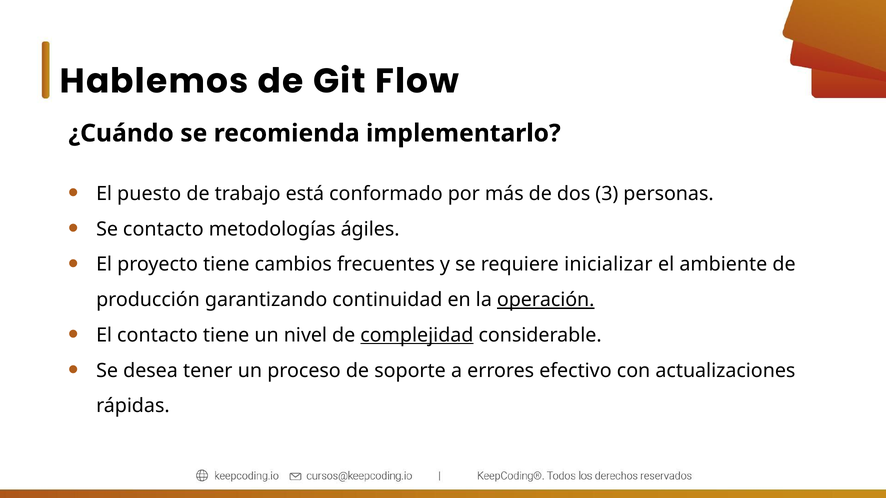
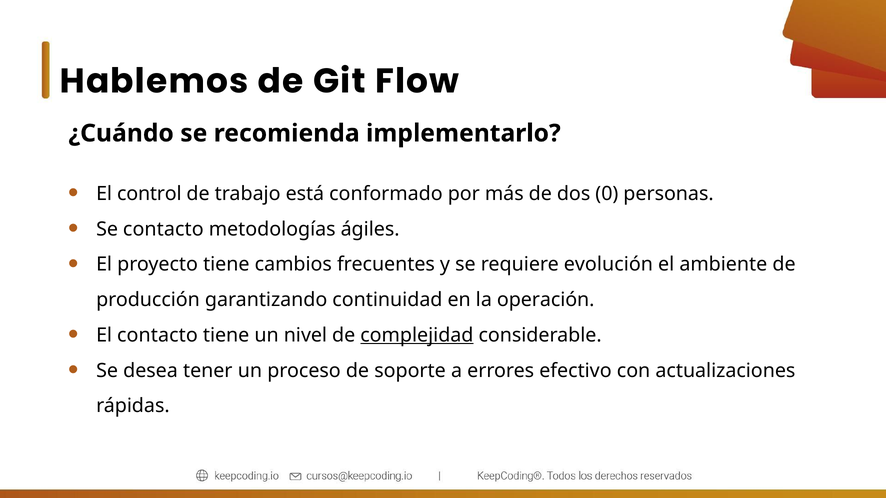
puesto: puesto -> control (149, 194)
3: 3 -> 0 (607, 194)
inicializar: inicializar -> evolución (608, 265)
operación underline: present -> none (546, 300)
